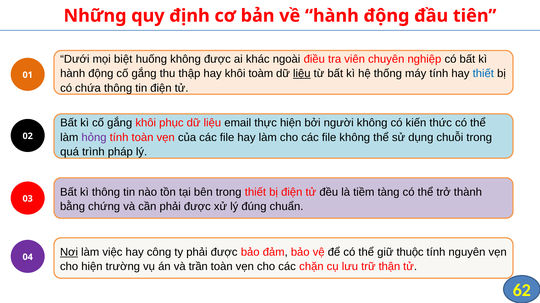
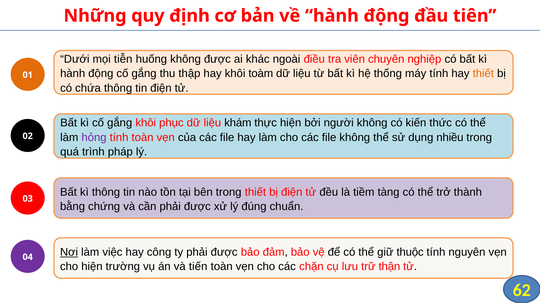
biệt: biệt -> tiễn (123, 59)
liệu underline: present -> none (302, 74)
thiết colour: blue -> orange (483, 74)
email: email -> khám (238, 123)
chuỗi: chuỗi -> nhiều (450, 138)
trần: trần -> tiến (198, 267)
